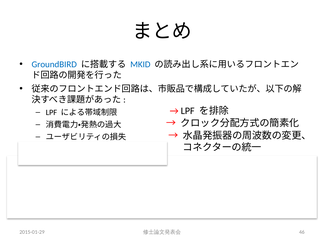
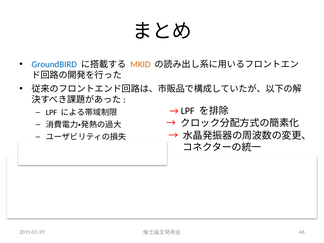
MKID colour: blue -> orange (140, 64)
